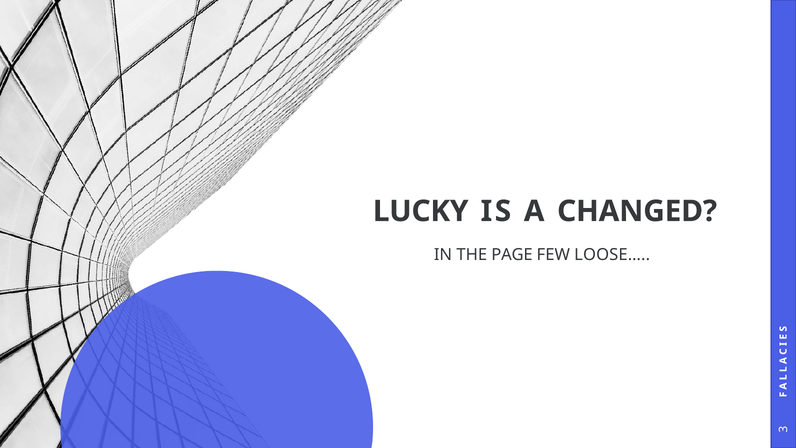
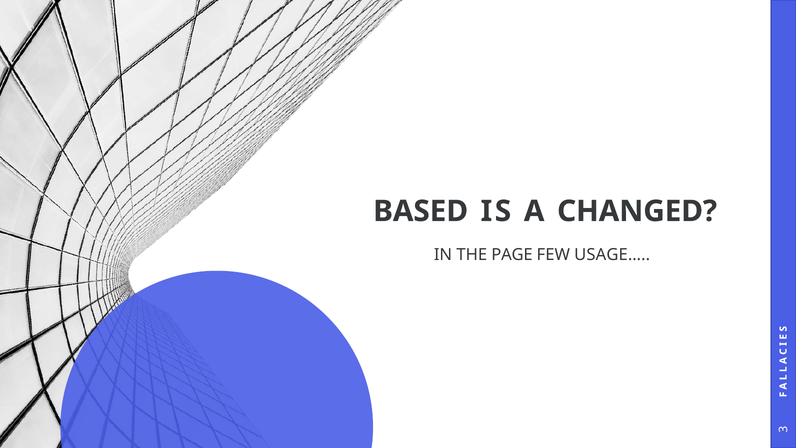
LUCKY: LUCKY -> BASED (421, 211)
LOOSE…: LOOSE… -> USAGE… (612, 255)
